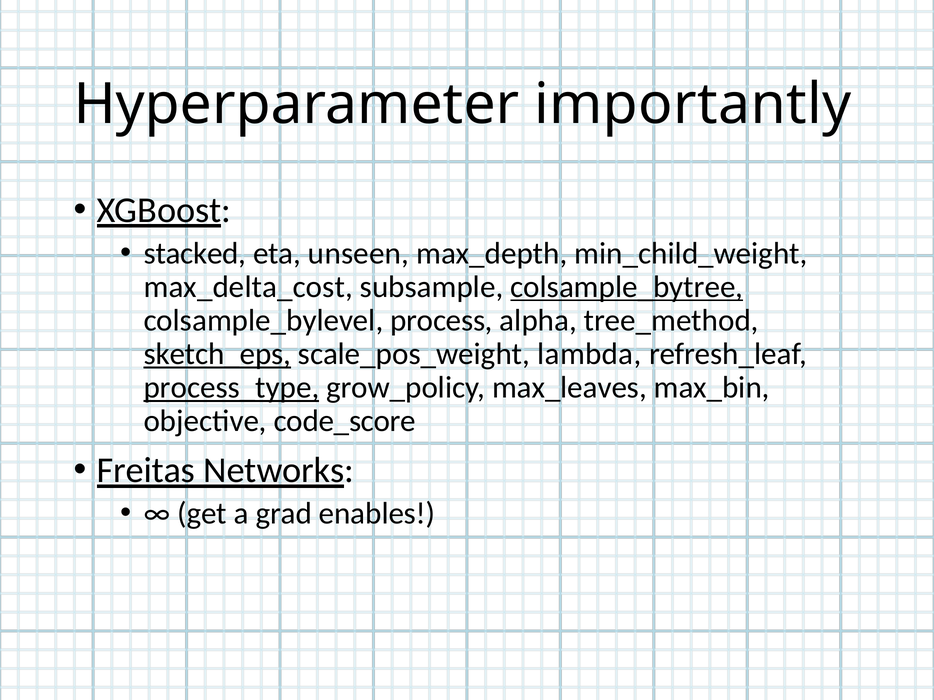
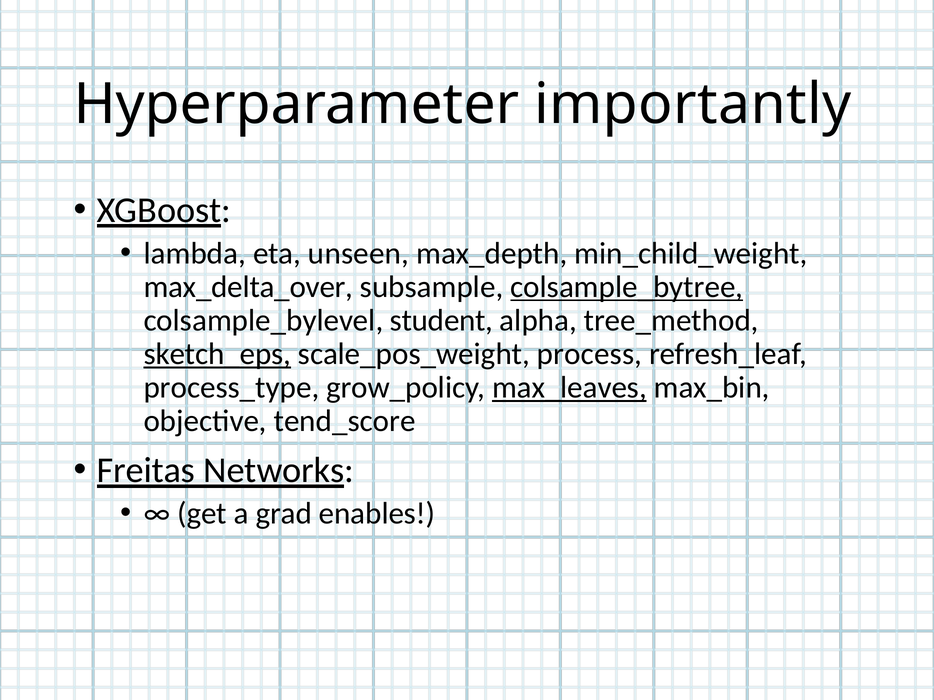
stacked: stacked -> lambda (195, 253)
max_delta_cost: max_delta_cost -> max_delta_over (248, 287)
process: process -> student (442, 321)
lambda: lambda -> process (590, 354)
process_type underline: present -> none (231, 388)
max_leaves underline: none -> present (569, 388)
code_score: code_score -> tend_score (345, 421)
